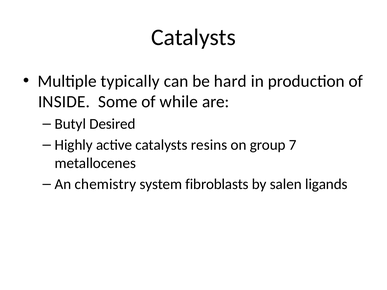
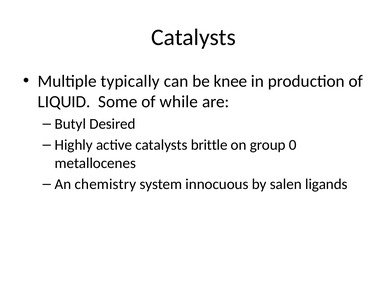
hard: hard -> knee (230, 81)
INSIDE: INSIDE -> LIQUID (64, 102)
resins: resins -> brittle (209, 145)
7: 7 -> 0 (293, 145)
fibroblasts: fibroblasts -> innocuous (217, 184)
